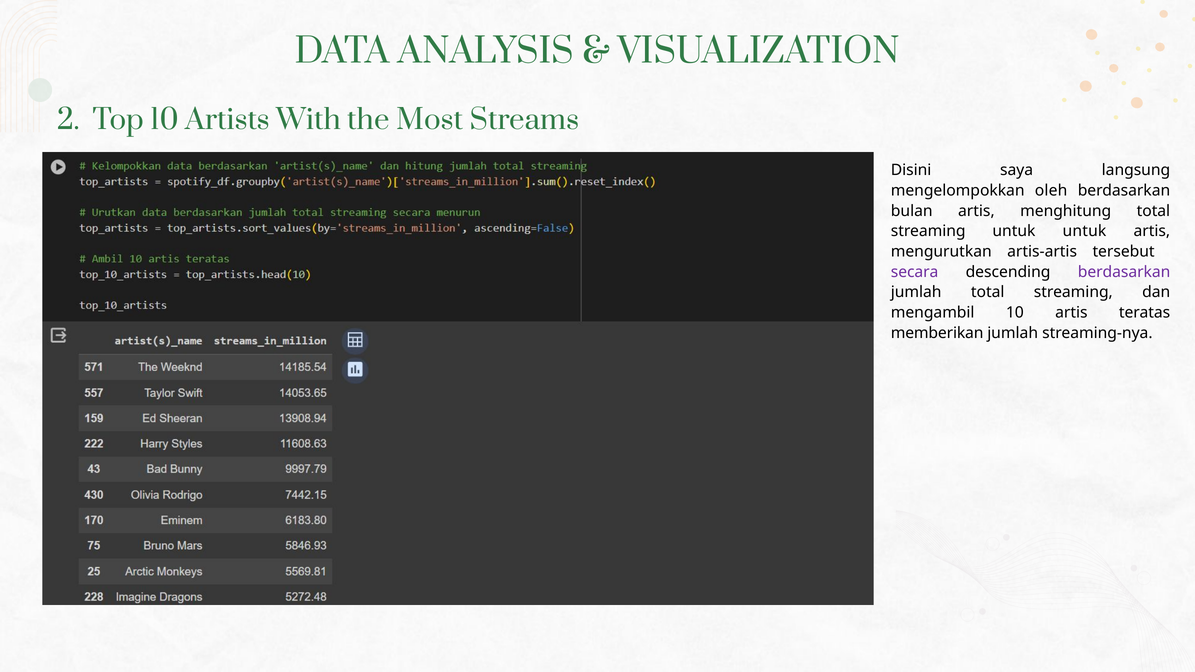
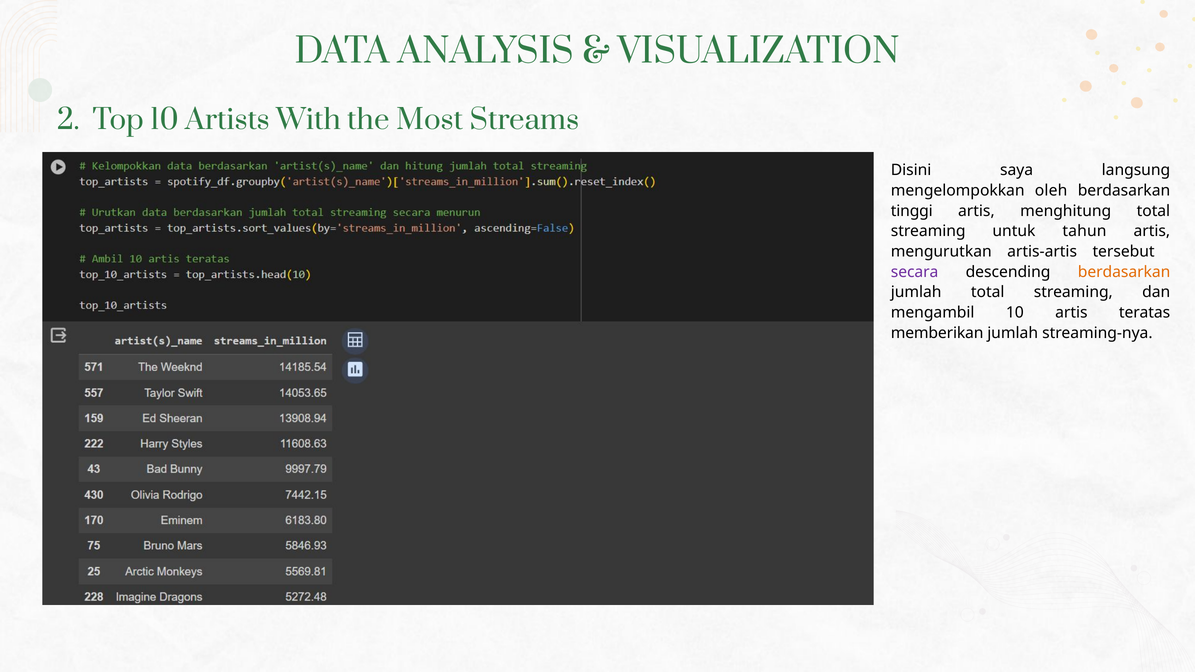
bulan: bulan -> tinggi (912, 211)
untuk untuk: untuk -> tahun (1084, 231)
berdasarkan colour: purple -> orange (1124, 272)
